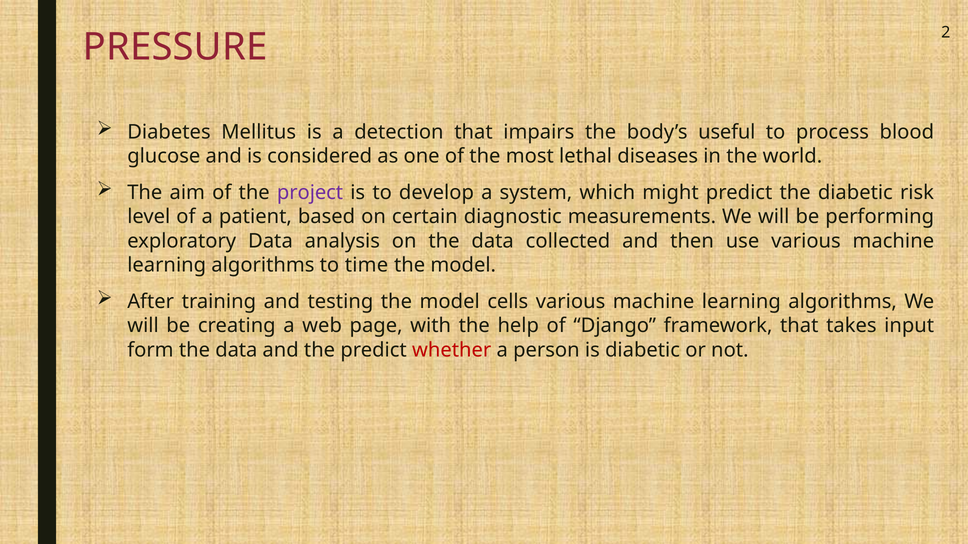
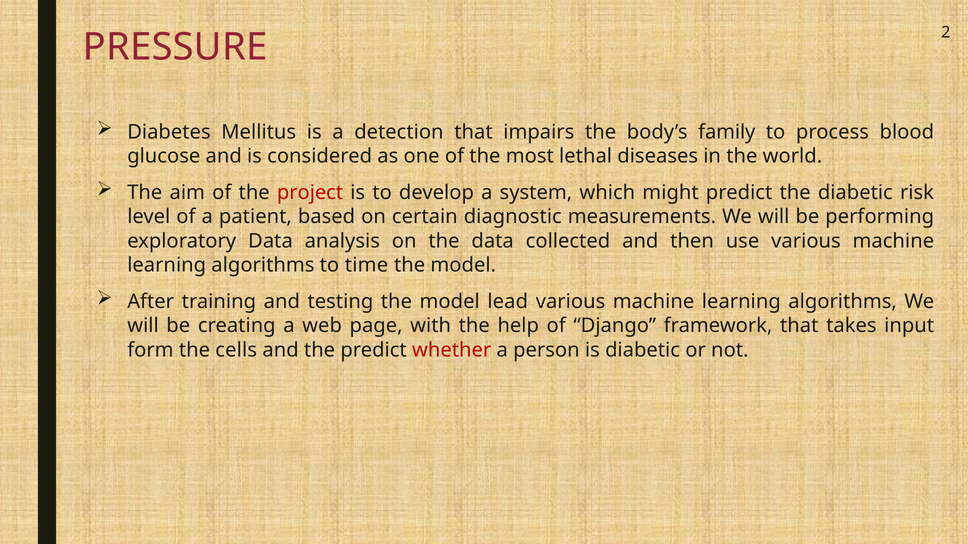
useful: useful -> family (727, 132)
project colour: purple -> red (310, 193)
cells: cells -> lead (508, 302)
form the data: data -> cells (236, 350)
